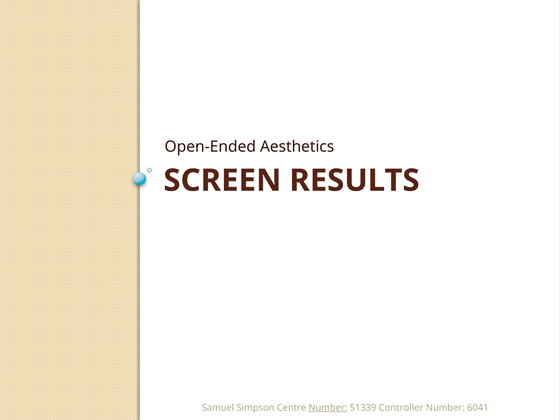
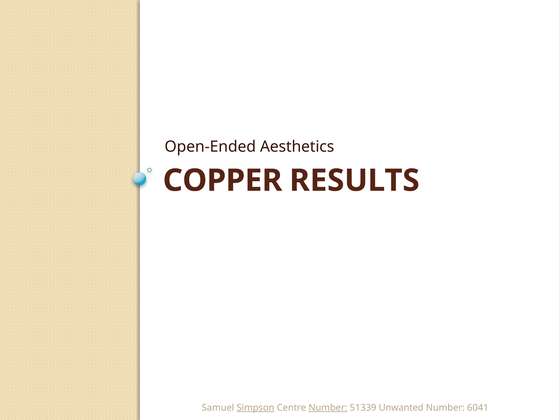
SCREEN: SCREEN -> COPPER (223, 181)
Simpson underline: none -> present (256, 408)
Controller: Controller -> Unwanted (401, 408)
